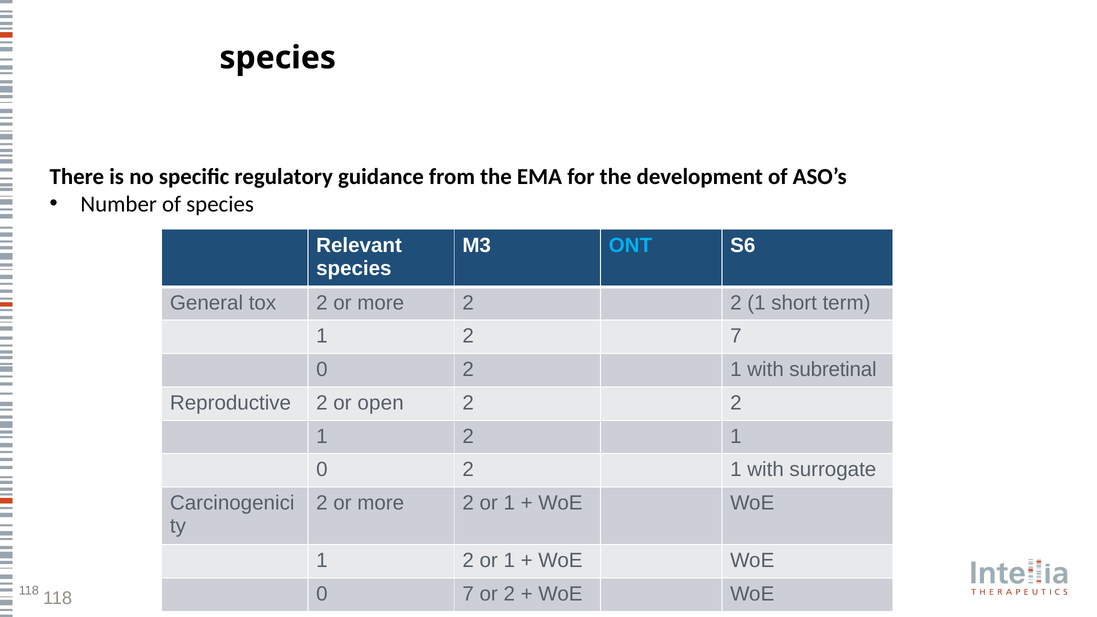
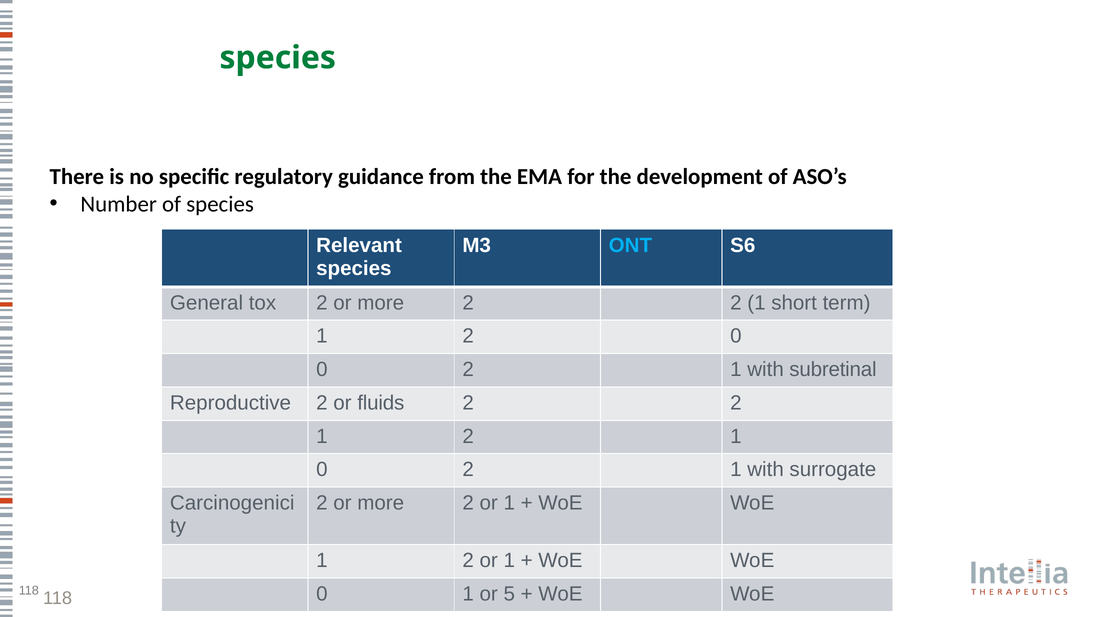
species colour: black -> green (278, 58)
2 7: 7 -> 0 (736, 336)
open: open -> fluids (381, 403)
0 7: 7 -> 1 (468, 594)
or 2: 2 -> 5 (509, 594)
